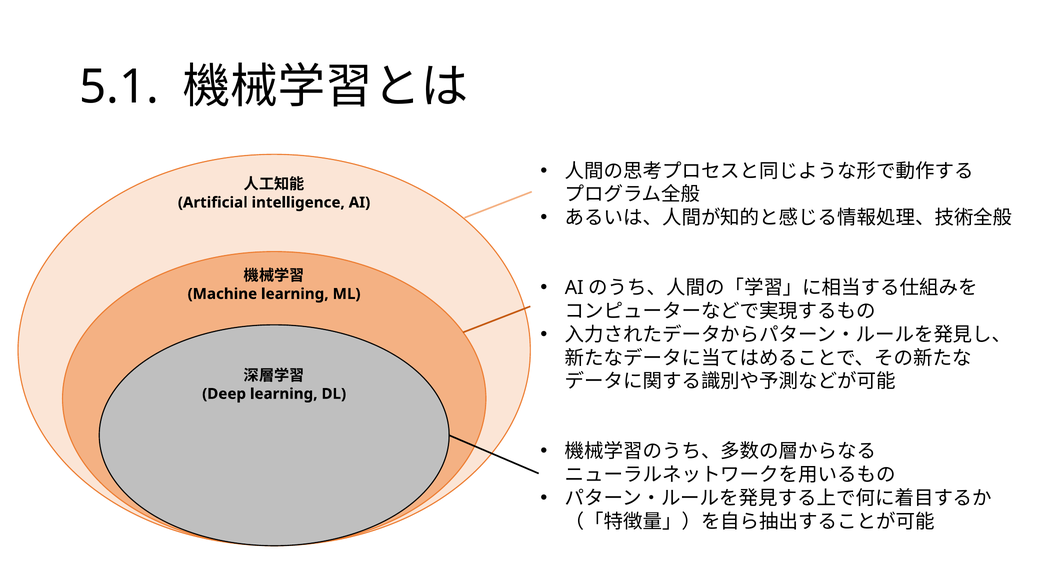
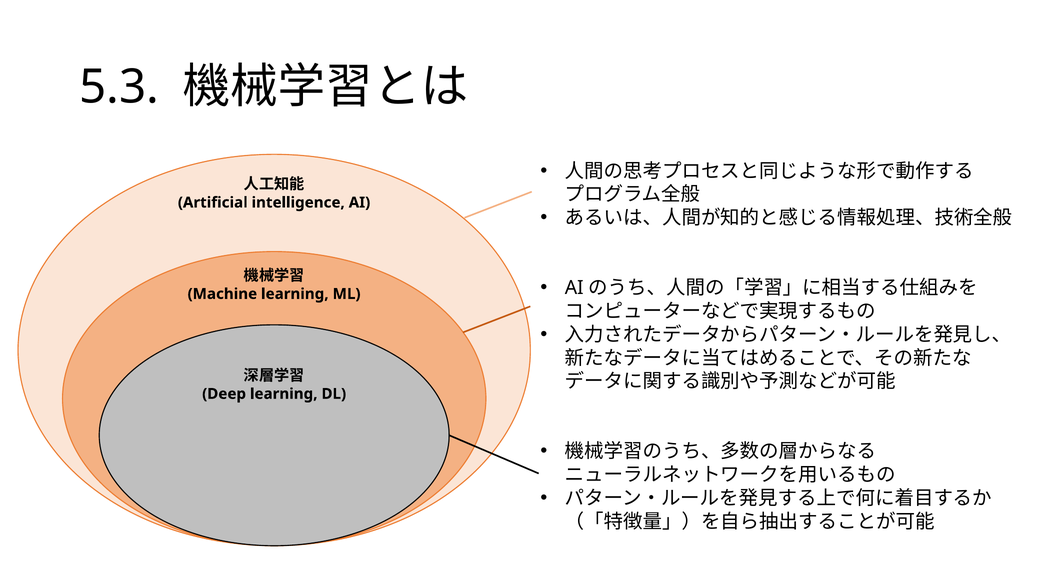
5.1: 5.1 -> 5.3 (119, 87)
